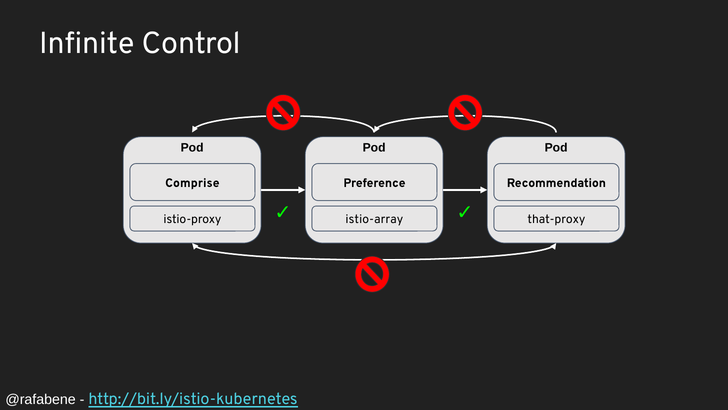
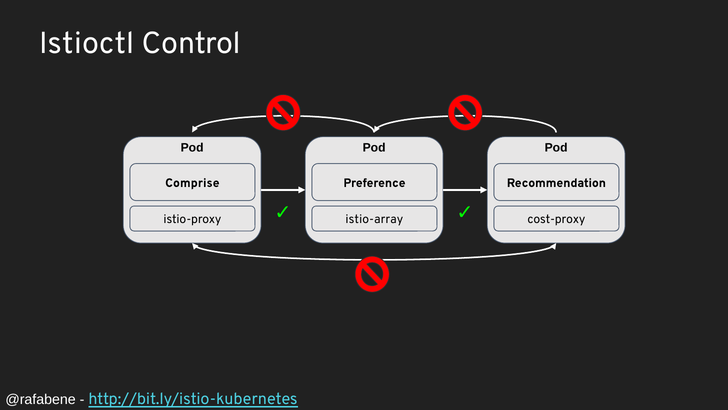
Infinite: Infinite -> Istioctl (87, 43)
that-proxy: that-proxy -> cost-proxy (556, 219)
